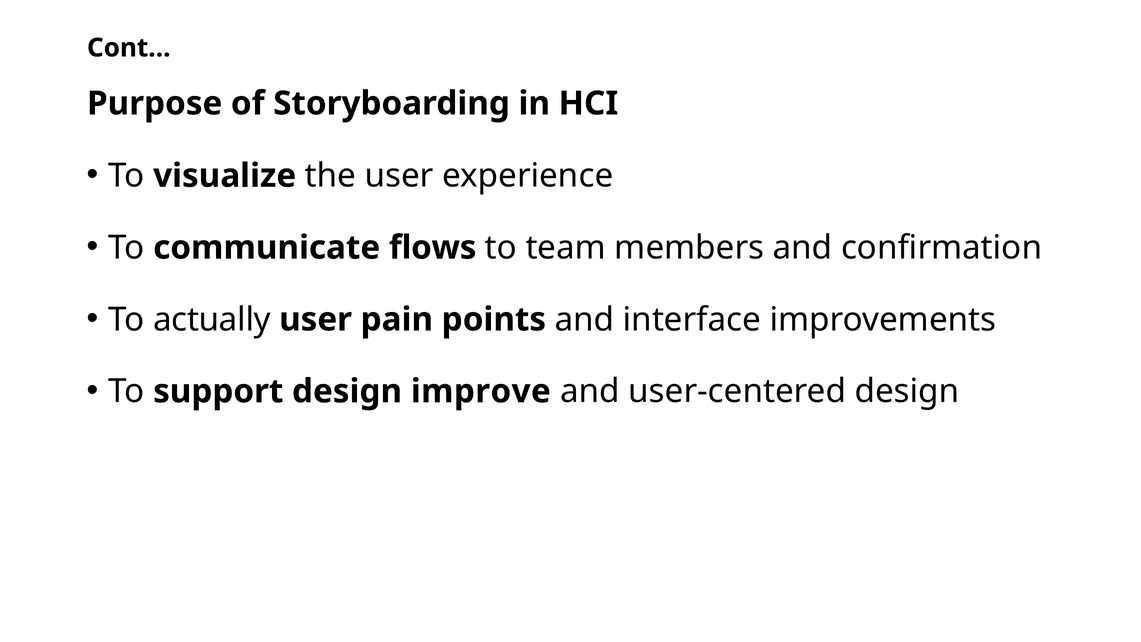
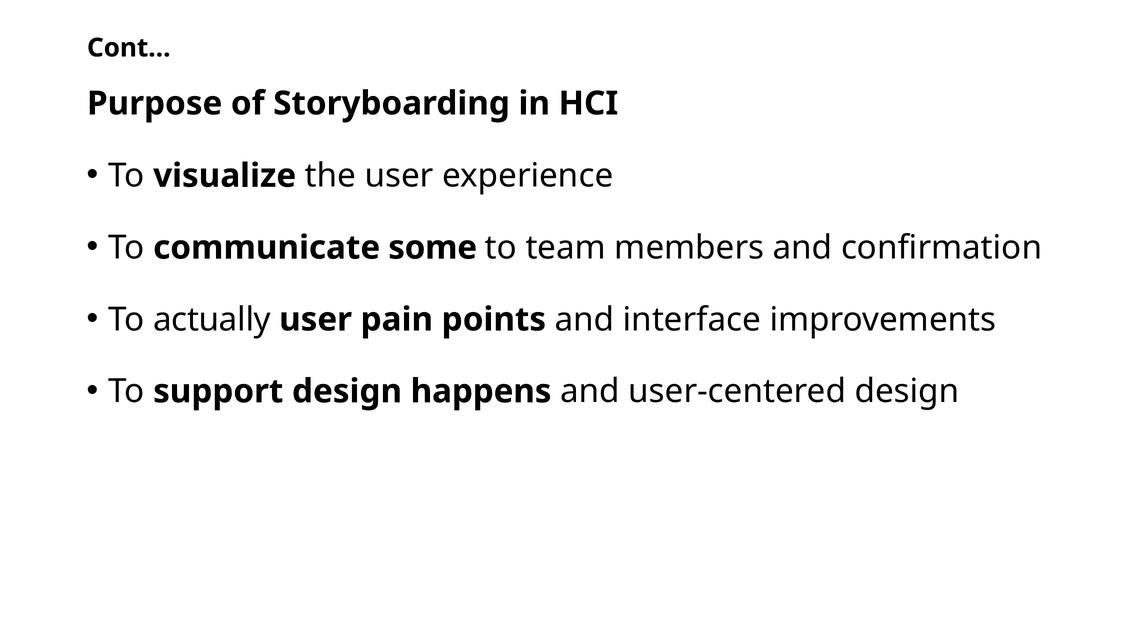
flows: flows -> some (433, 248)
improve: improve -> happens (481, 391)
